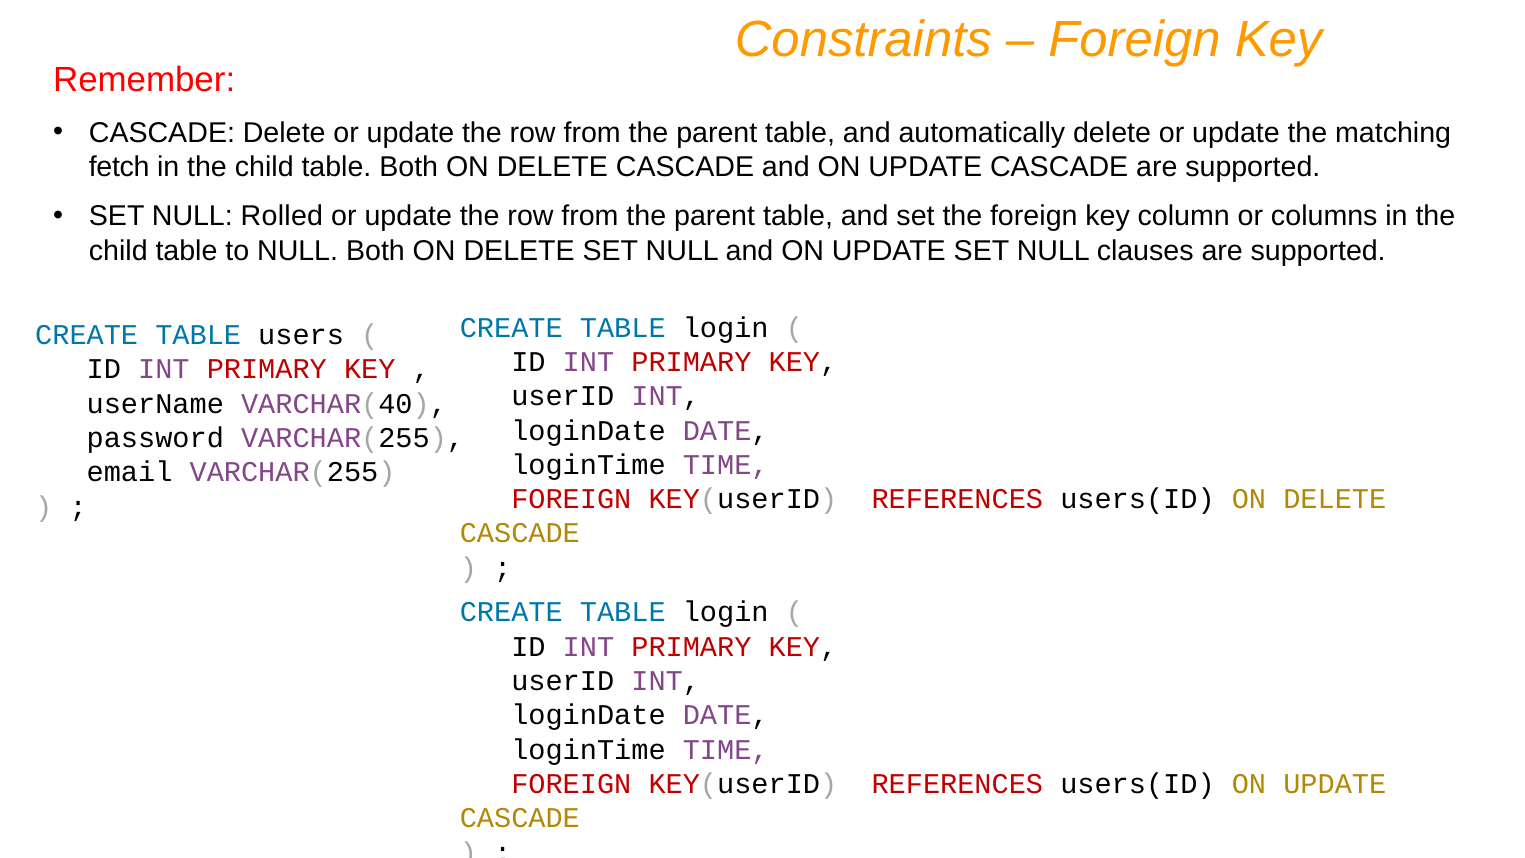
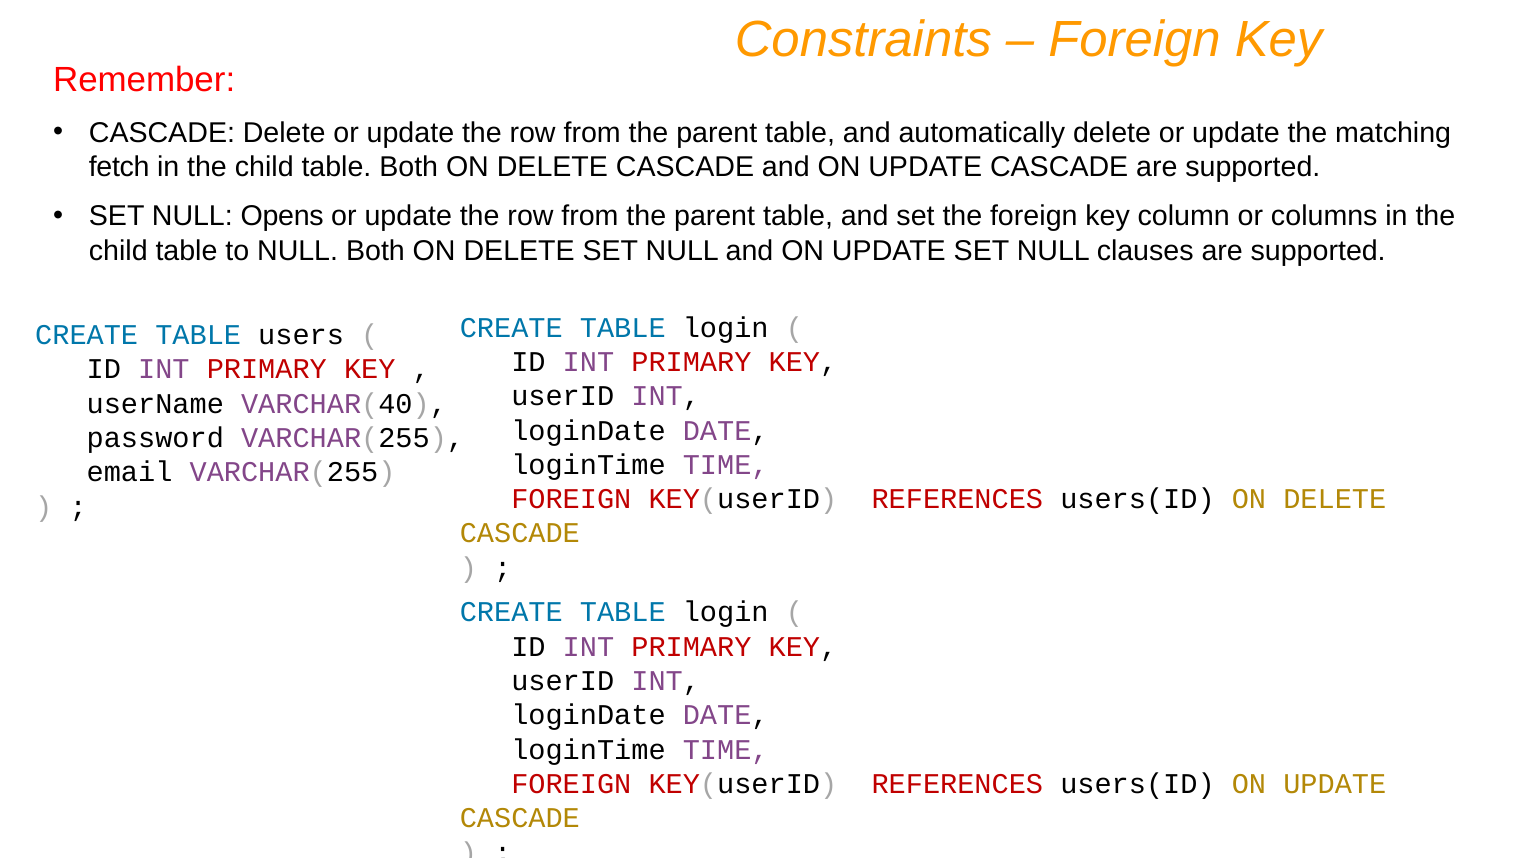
Rolled: Rolled -> Opens (282, 216)
